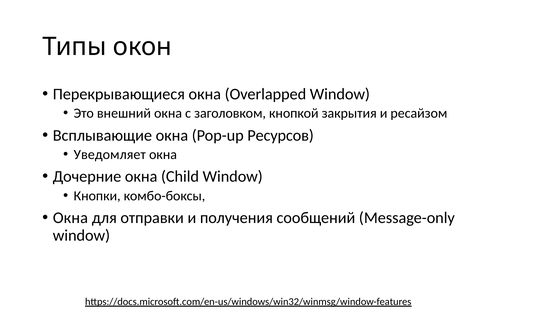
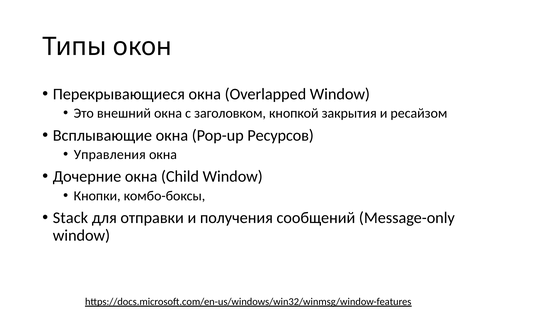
Уведомляет: Уведомляет -> Управления (110, 154)
Окна: Окна -> Stack (70, 218)
